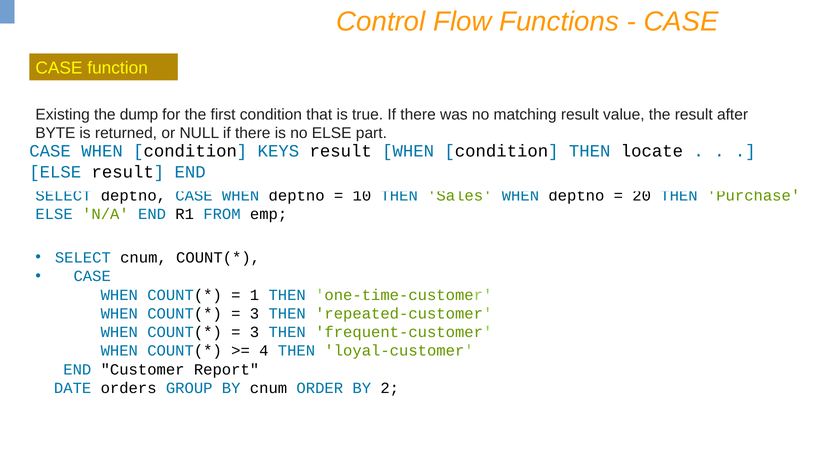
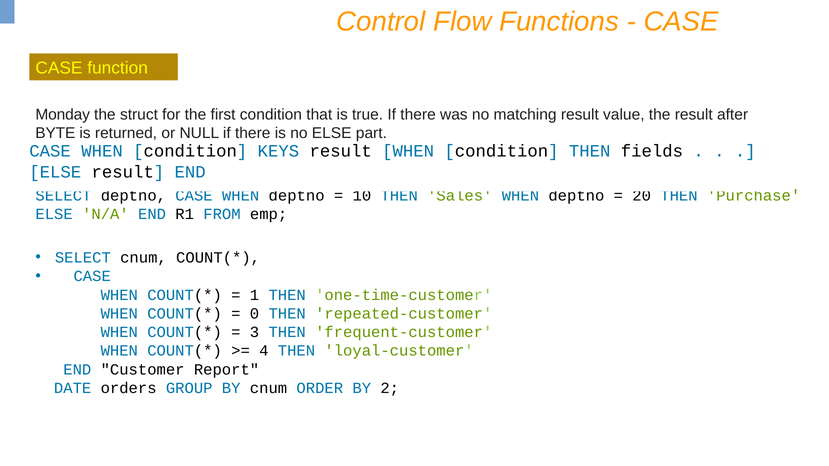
Existing: Existing -> Monday (63, 115)
dump: dump -> struct (139, 115)
locate: locate -> fields (652, 151)
3: 3 -> 0 (255, 314)
